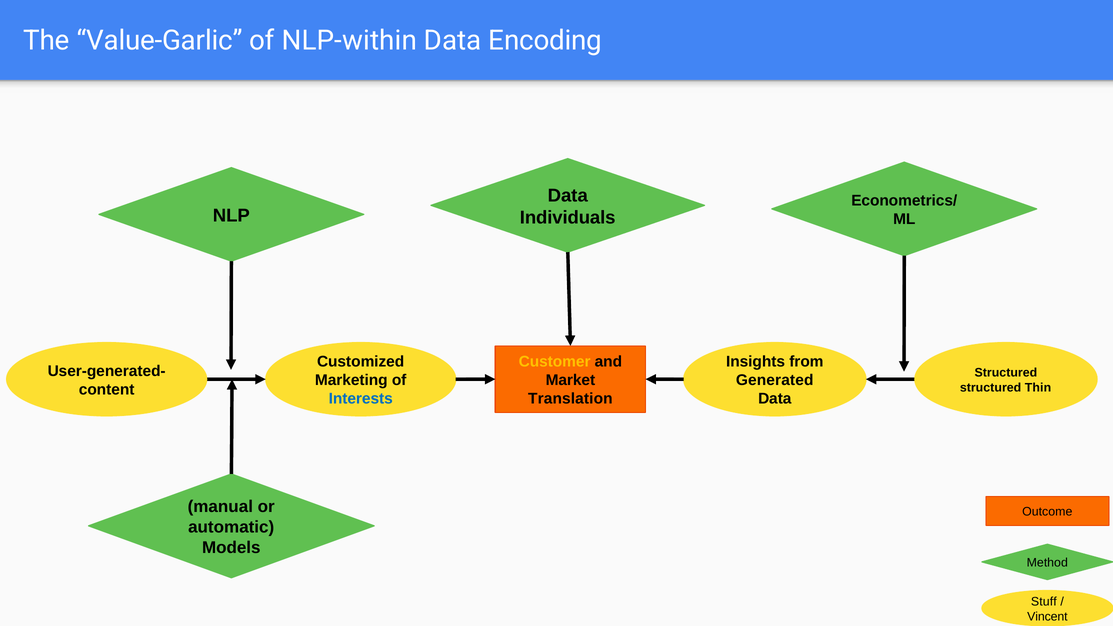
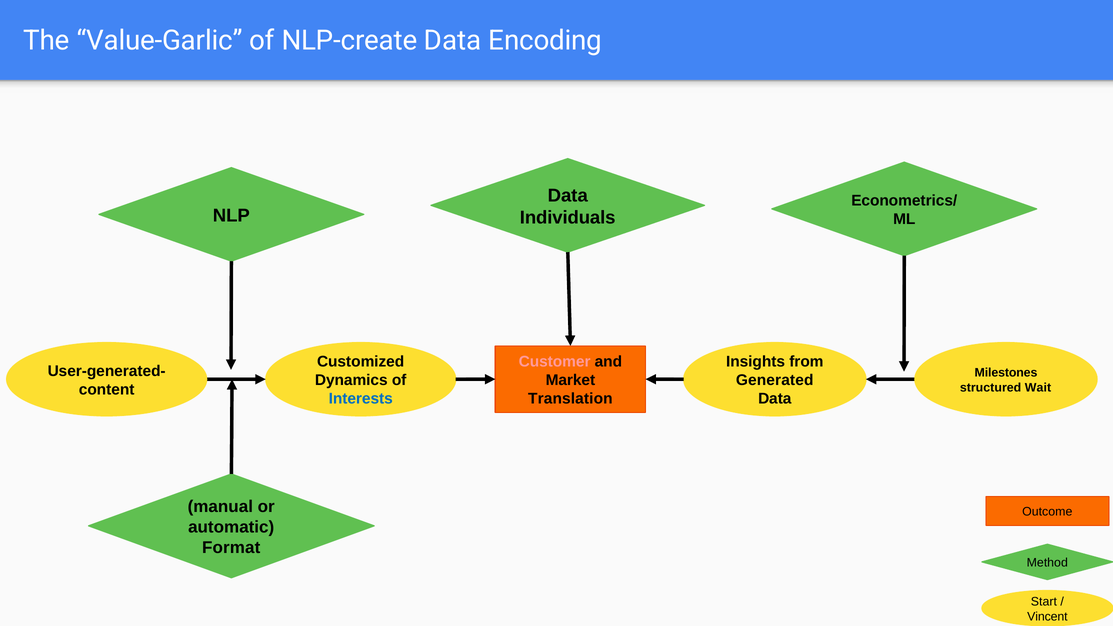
NLP-within: NLP-within -> NLP-create (349, 41)
Customer colour: yellow -> pink (555, 362)
Structured: Structured -> Milestones (1006, 373)
Marketing: Marketing -> Dynamics (351, 380)
Thin: Thin -> Wait (1038, 387)
Models: Models -> Format (231, 548)
Stuff: Stuff -> Start (1044, 602)
